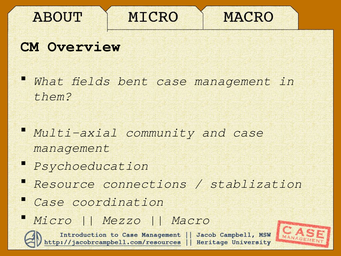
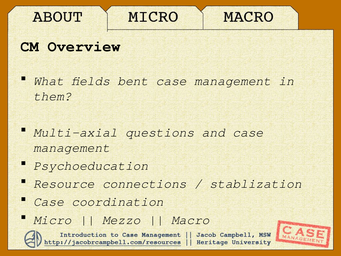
community: community -> questions (160, 132)
